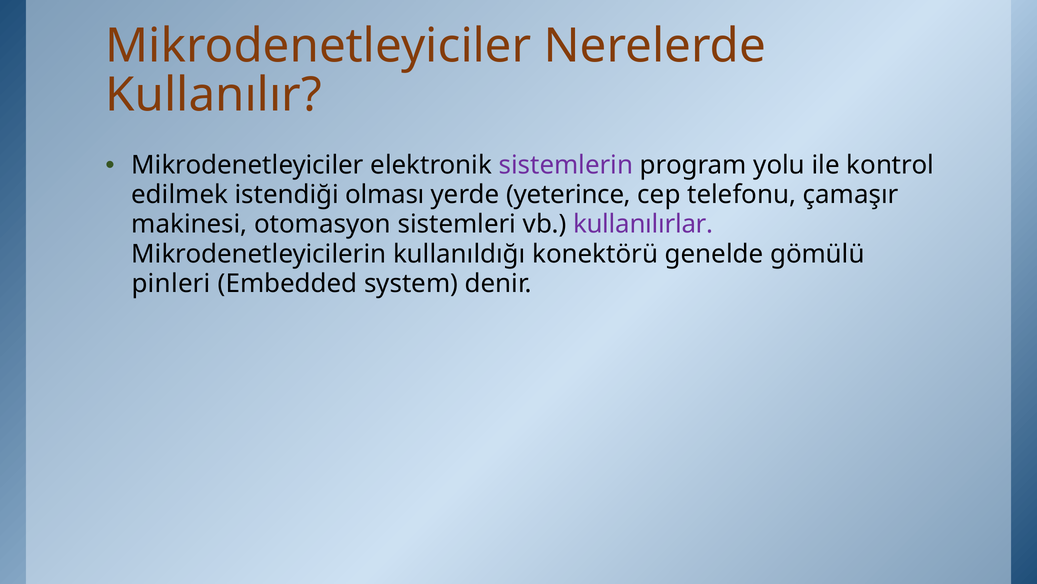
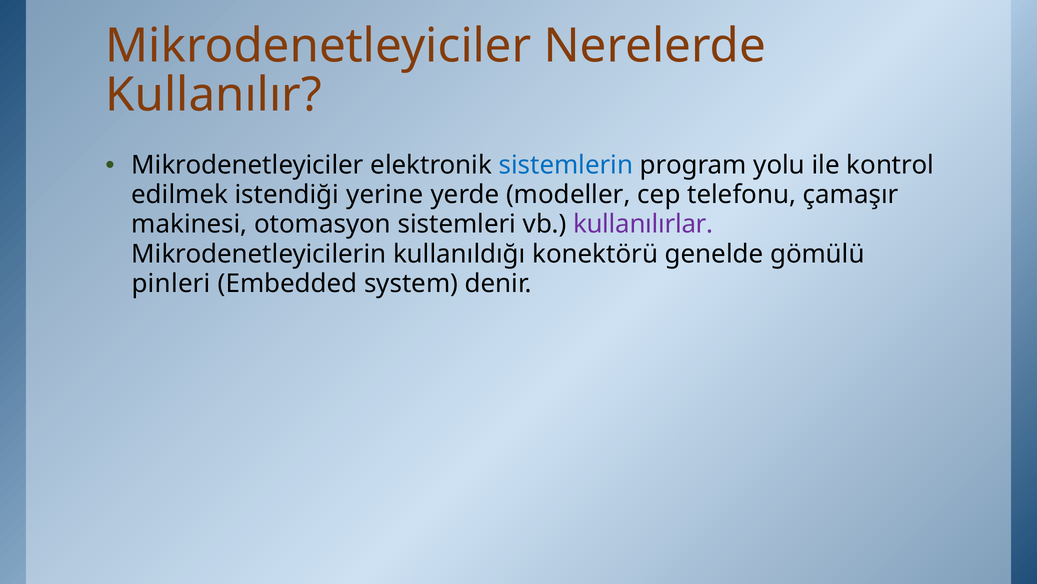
sistemlerin colour: purple -> blue (566, 165)
olması: olması -> yerine (385, 195)
yeterince: yeterince -> modeller (568, 195)
